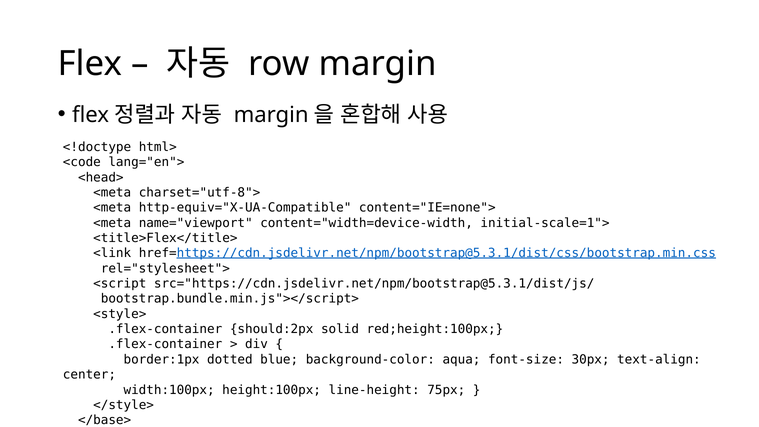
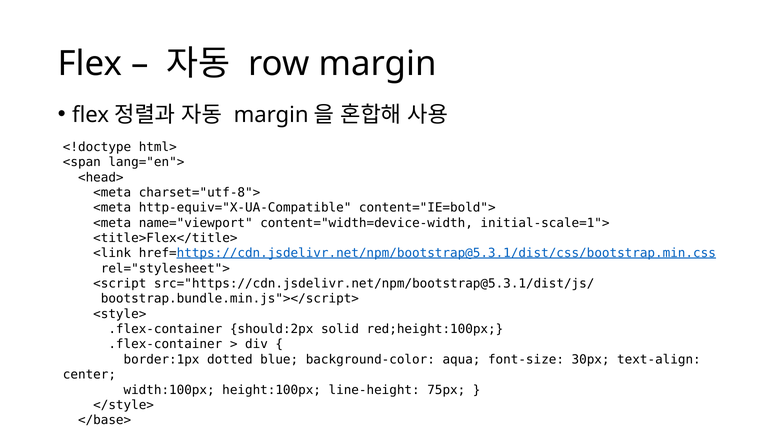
<code: <code -> <span (82, 162)
content="IE=none">: content="IE=none"> -> content="IE=bold"> (427, 208)
